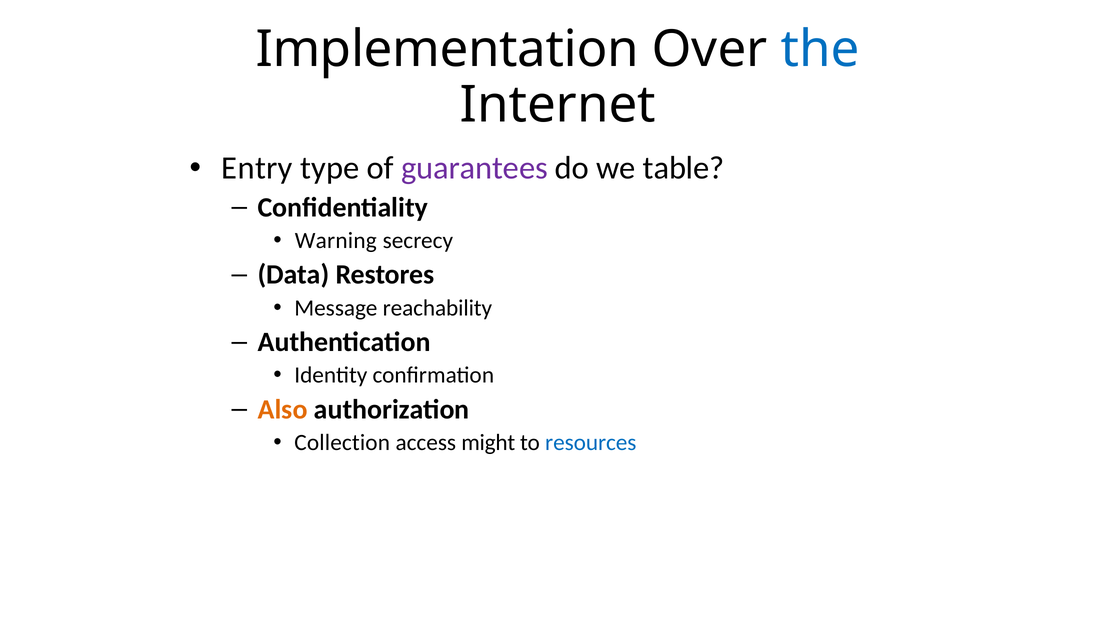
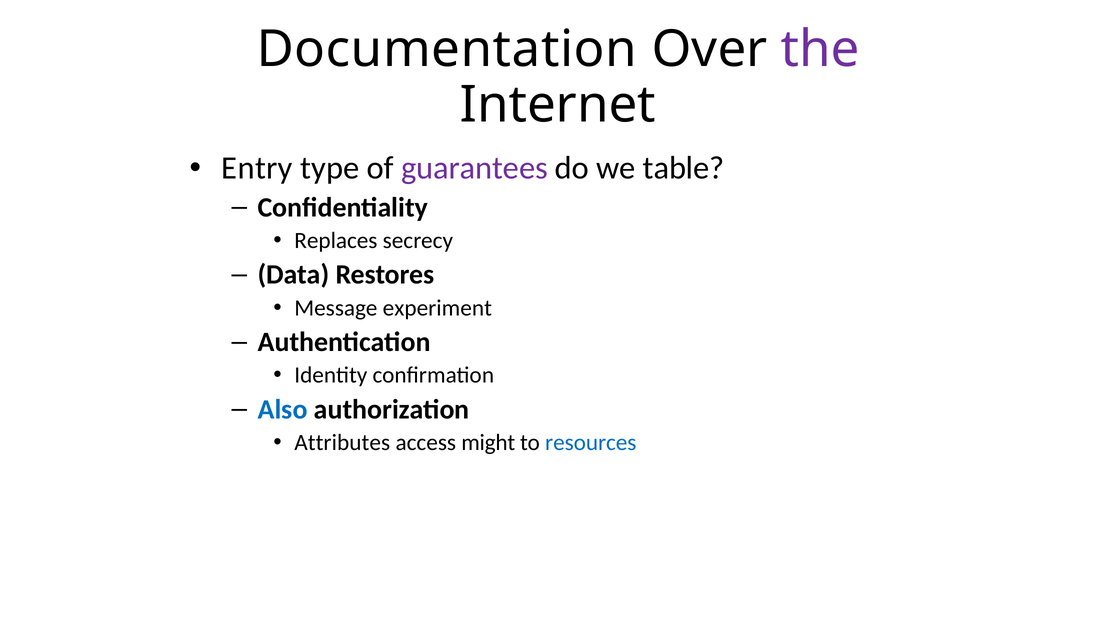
Implementation: Implementation -> Documentation (447, 50)
the colour: blue -> purple (820, 50)
Warning: Warning -> Replaces (336, 240)
reachability: reachability -> experiment (437, 308)
Also colour: orange -> blue (283, 409)
Collection: Collection -> Attributes (342, 442)
